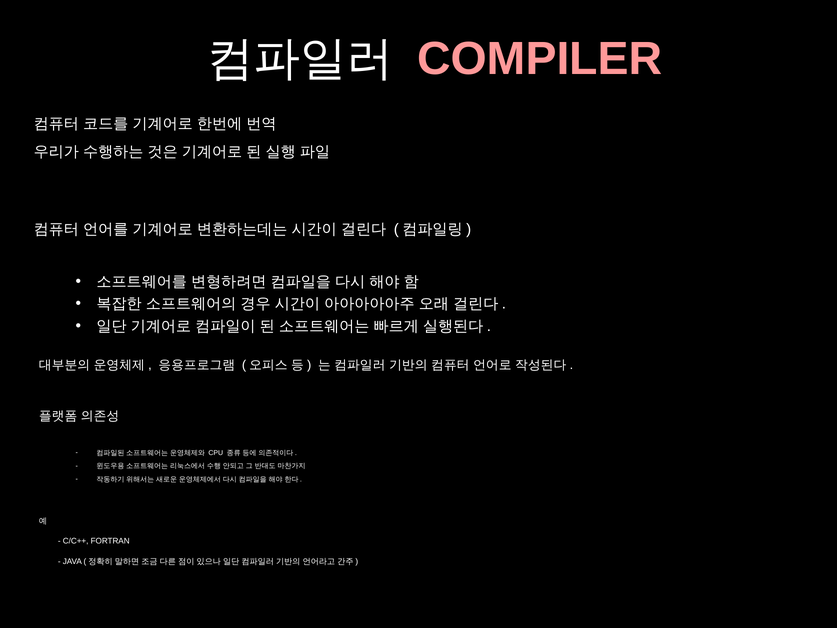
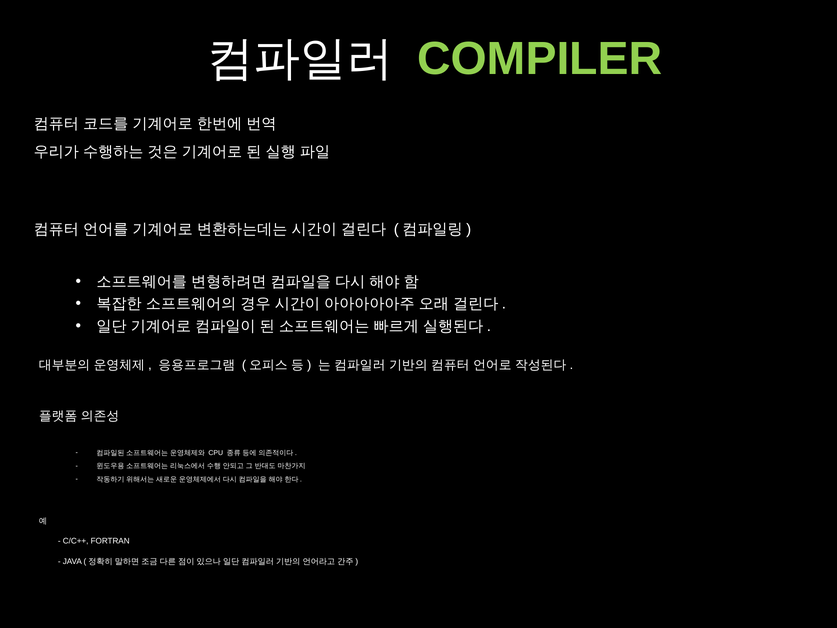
COMPILER colour: pink -> light green (540, 59)
